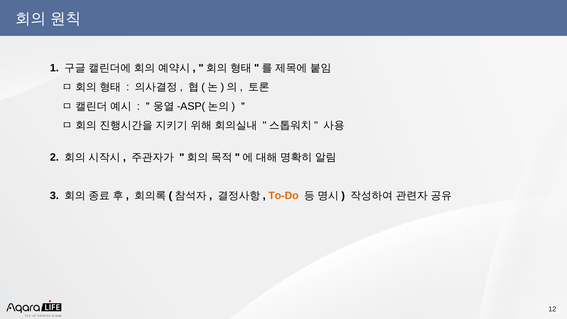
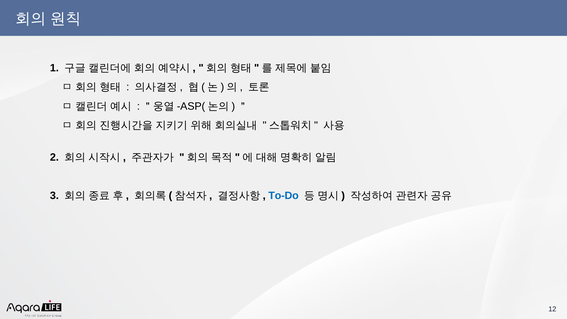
To-Do colour: orange -> blue (284, 195)
